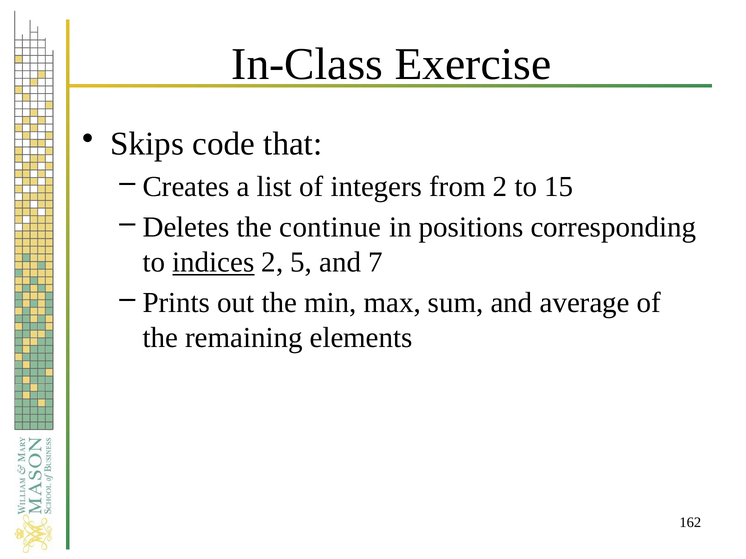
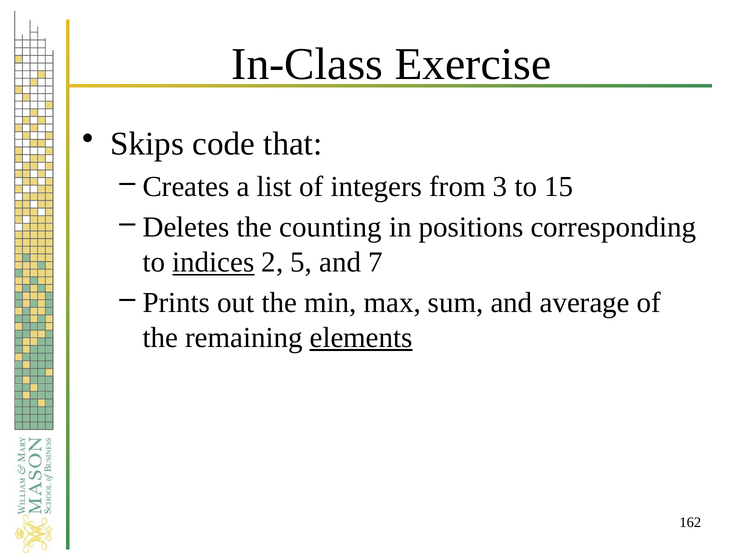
from 2: 2 -> 3 (500, 187)
continue: continue -> counting (330, 228)
elements underline: none -> present (361, 338)
